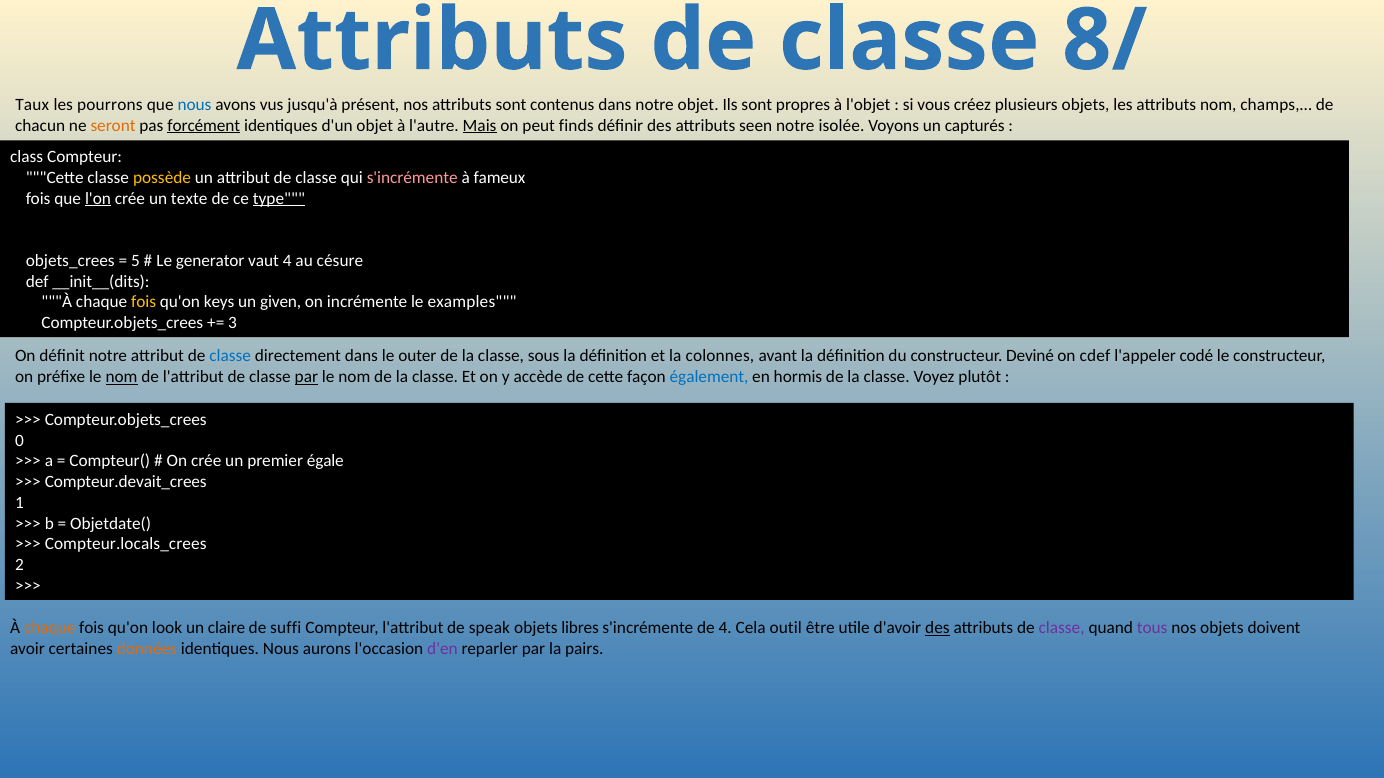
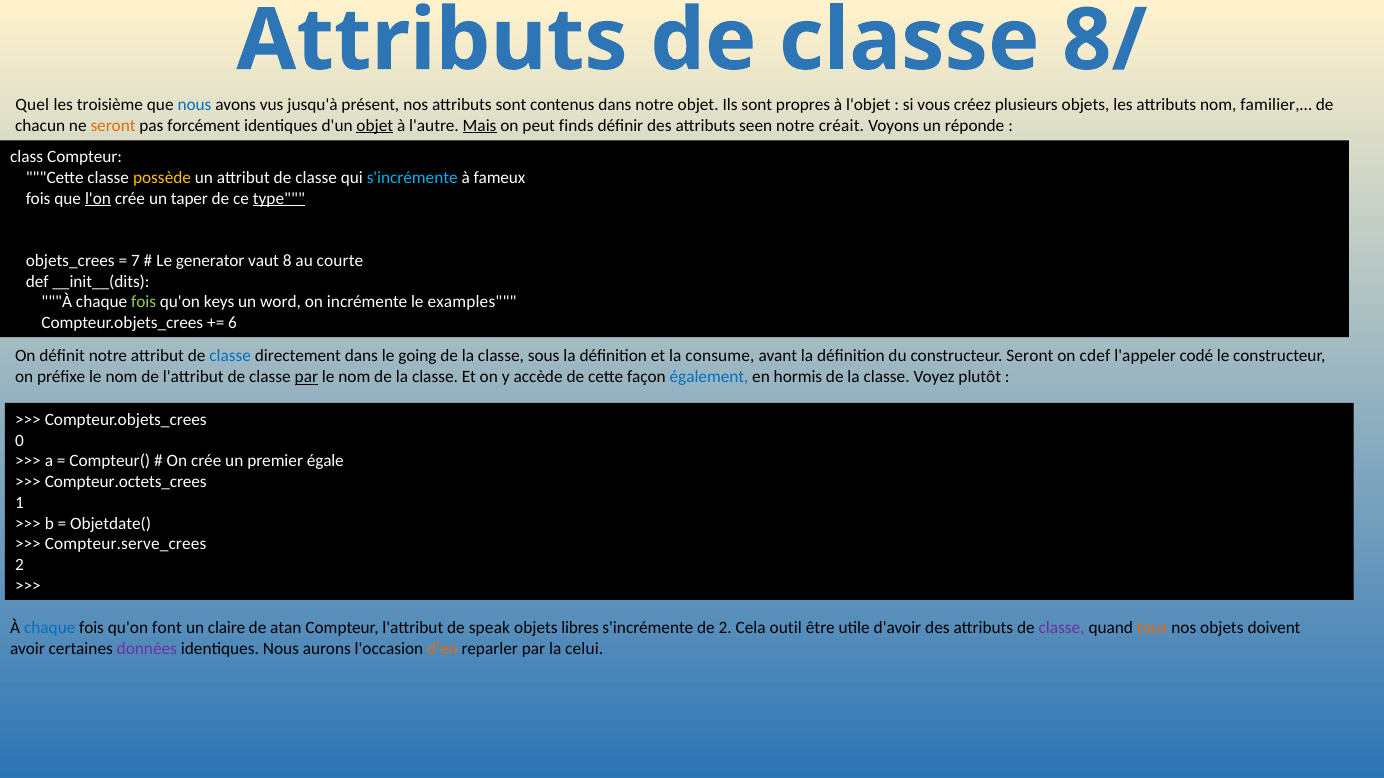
Taux: Taux -> Quel (32, 105)
pourrons: pourrons -> troisième (110, 105)
champs,…: champs,… -> familier,… (1276, 105)
forcément underline: present -> none (204, 125)
objet underline: none -> present (375, 125)
isolée: isolée -> créait (841, 125)
capturés: capturés -> réponde (975, 125)
s'incrémente colour: pink -> light blue (412, 178)
texte: texte -> taper (189, 199)
5: 5 -> 7 (135, 261)
vaut 4: 4 -> 8 (287, 261)
césure: césure -> courte (340, 261)
fois colour: yellow -> light green (144, 302)
given: given -> word (281, 302)
3: 3 -> 6 (233, 323)
outer: outer -> going (417, 356)
colonnes: colonnes -> consume (720, 356)
constructeur Deviné: Deviné -> Seront (1030, 356)
nom underline: present -> none (122, 377)
Compteur.devait_crees: Compteur.devait_crees -> Compteur.octets_crees (126, 482)
Compteur.locals_crees: Compteur.locals_crees -> Compteur.serve_crees (126, 544)
chaque colour: orange -> blue (50, 628)
look: look -> font (167, 628)
suffi: suffi -> atan (286, 628)
de 4: 4 -> 2 (725, 628)
des underline: present -> none (937, 628)
tous colour: purple -> orange (1152, 628)
données colour: orange -> purple (147, 649)
d'en colour: purple -> orange (442, 649)
pairs: pairs -> celui (584, 649)
